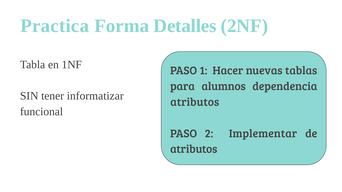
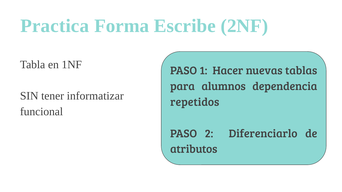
Detalles: Detalles -> Escribe (185, 26)
atributos: atributos -> repetidos (195, 102)
Implementar: Implementar -> Diferenciarlo (263, 134)
